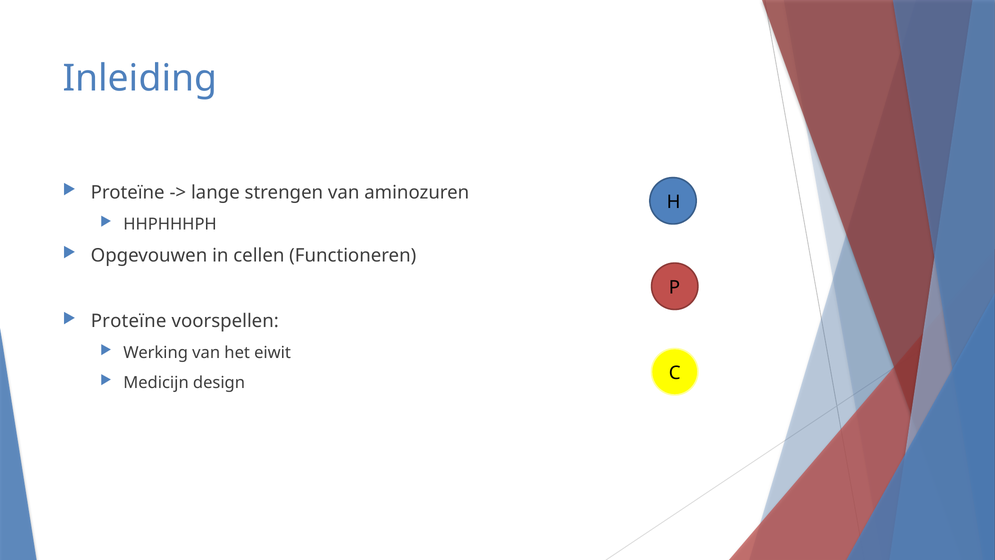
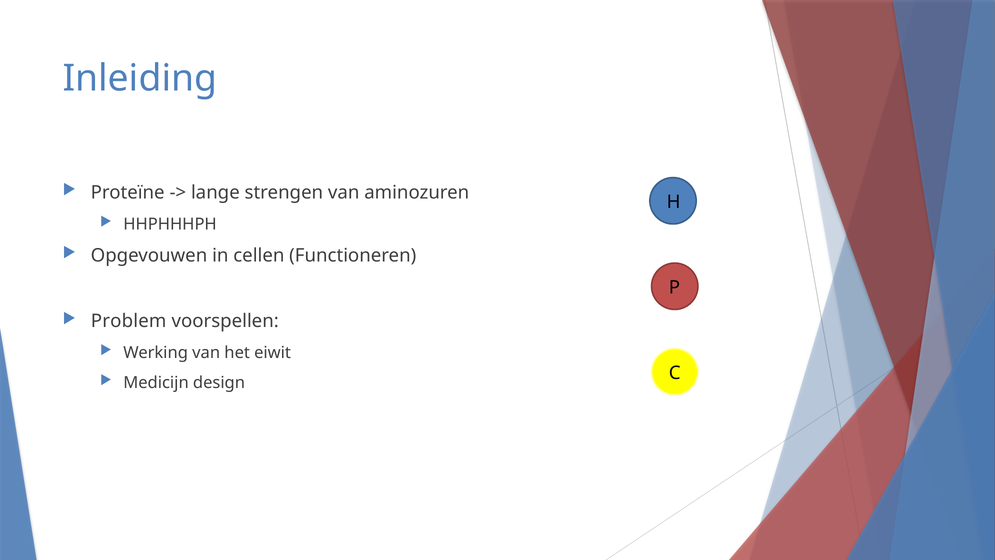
Proteïne: Proteïne -> Problem (129, 321)
